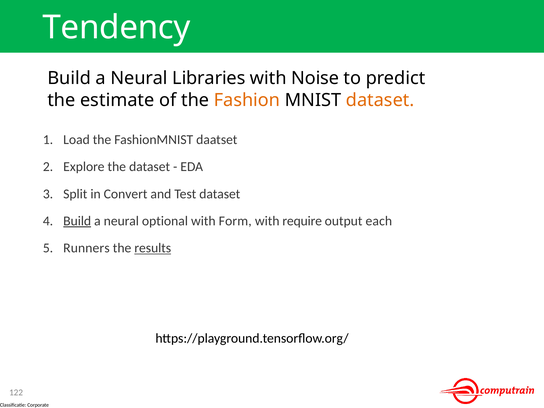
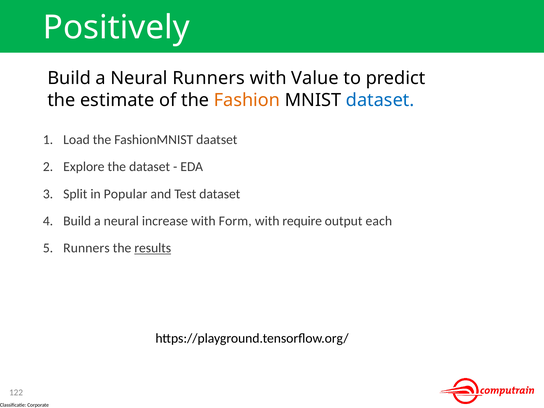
Tendency: Tendency -> Positively (116, 28)
Neural Libraries: Libraries -> Runners (209, 78)
Noise: Noise -> Value (315, 78)
dataset colour: orange -> blue (380, 100)
Convert: Convert -> Popular (126, 194)
Build underline: present -> none (77, 221)
optional: optional -> increase (165, 221)
